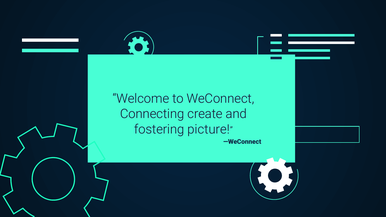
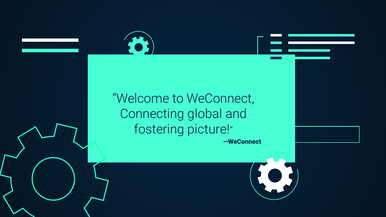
create: create -> global (205, 114)
